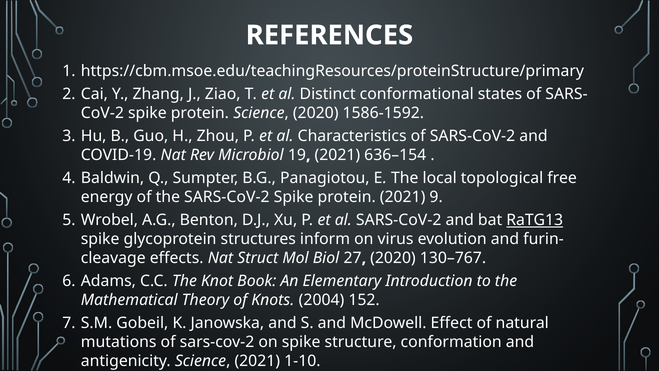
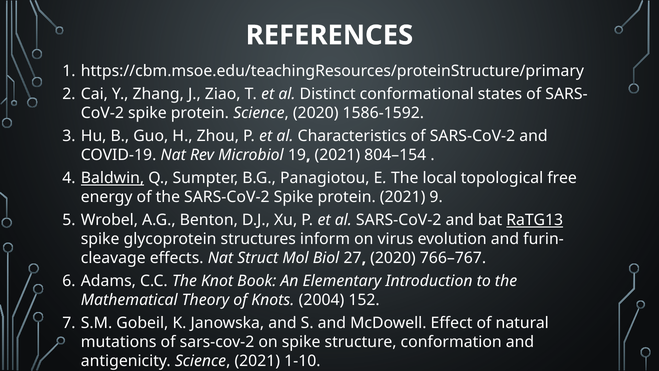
636–154: 636–154 -> 804–154 (395, 155)
Baldwin underline: none -> present (113, 178)
130–767: 130–767 -> 766–767 (453, 258)
